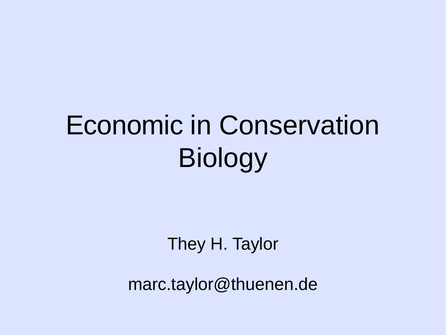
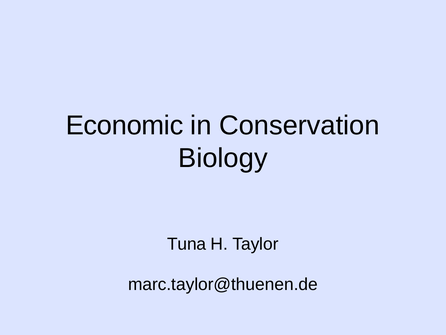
They: They -> Tuna (187, 244)
